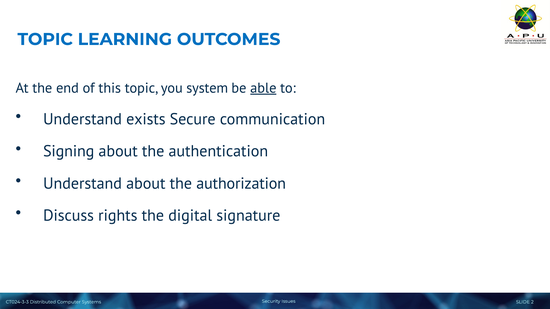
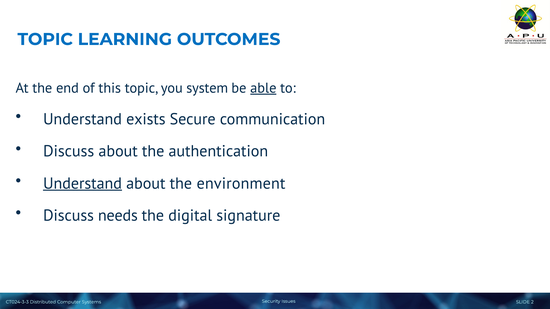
Signing: Signing -> Discuss (69, 152)
Understand underline: none -> present (83, 184)
authorization: authorization -> environment (241, 184)
rights: rights -> needs (118, 216)
